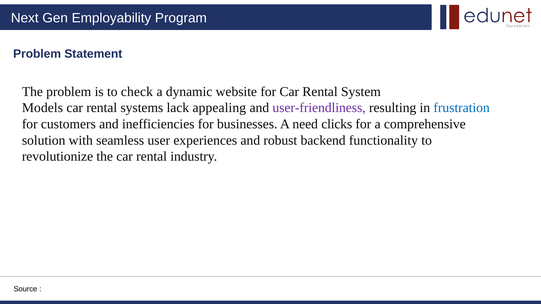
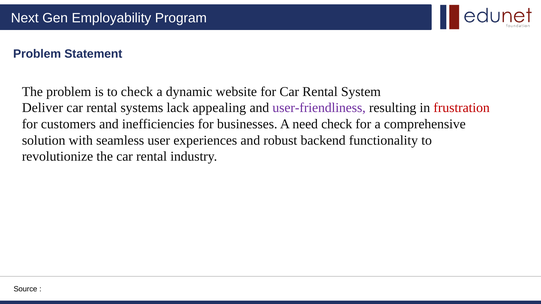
Models: Models -> Deliver (42, 108)
frustration colour: blue -> red (462, 108)
need clicks: clicks -> check (337, 124)
